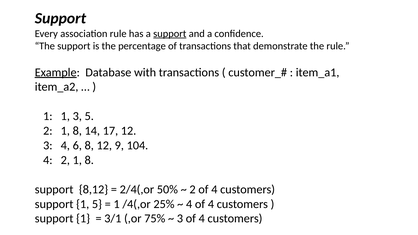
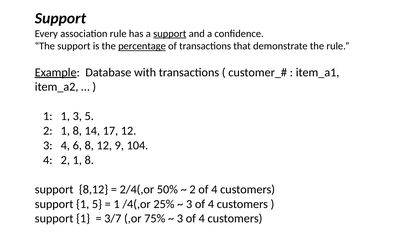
percentage underline: none -> present (142, 46)
4: 4 -> 3 (189, 204)
3/1: 3/1 -> 3/7 (113, 219)
